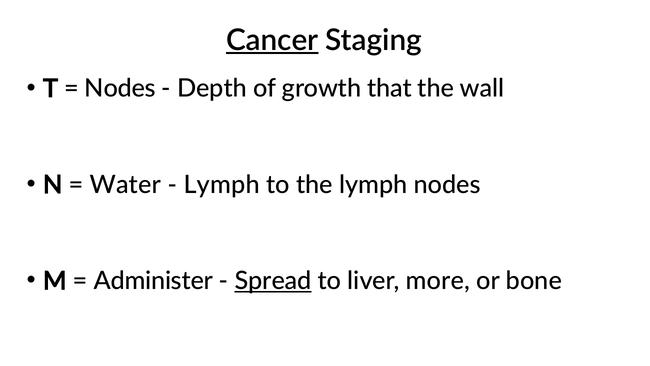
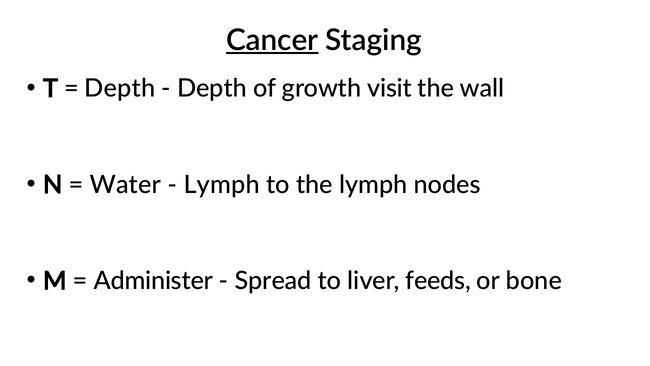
Nodes: Nodes -> Depth (120, 88)
that: that -> visit (390, 88)
Spread underline: present -> none (273, 281)
more: more -> feeds (438, 281)
